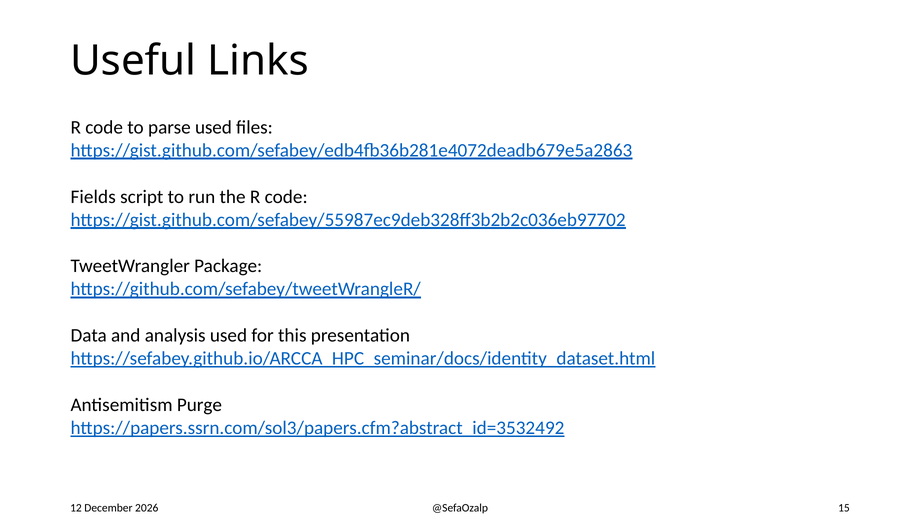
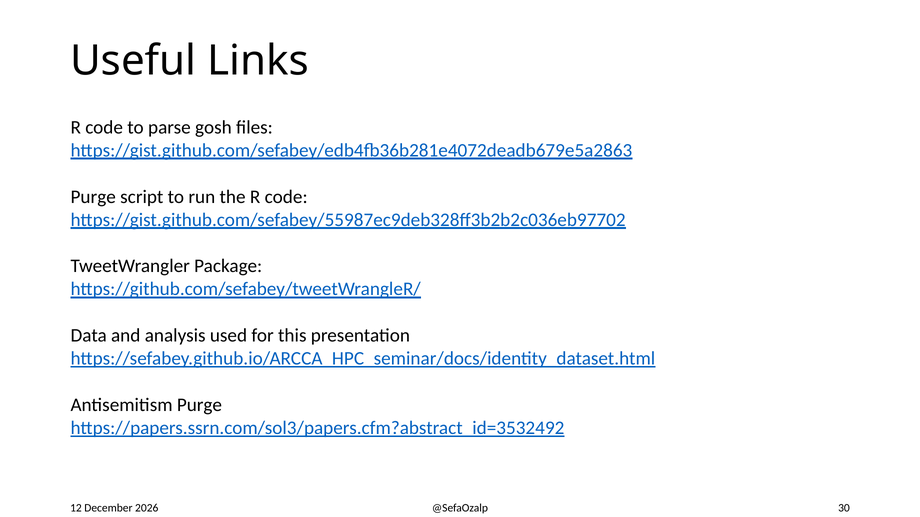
parse used: used -> gosh (213, 127)
Fields: Fields -> Purge (93, 197)
15: 15 -> 30 (844, 508)
